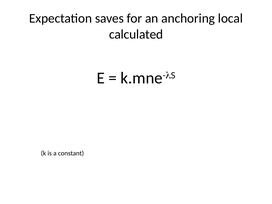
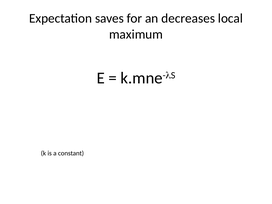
anchoring: anchoring -> decreases (188, 18)
calculated: calculated -> maximum (136, 34)
